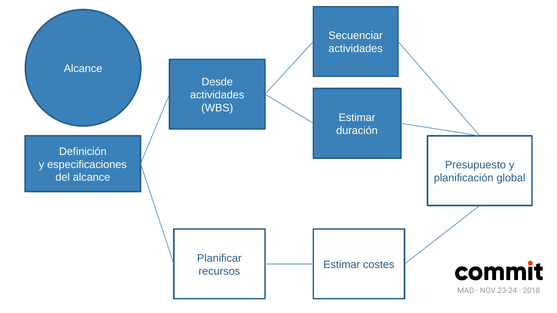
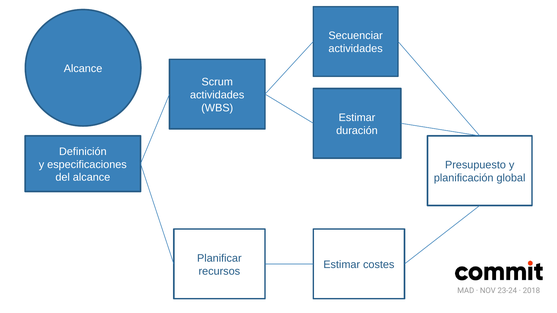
Desde: Desde -> Scrum (217, 82)
